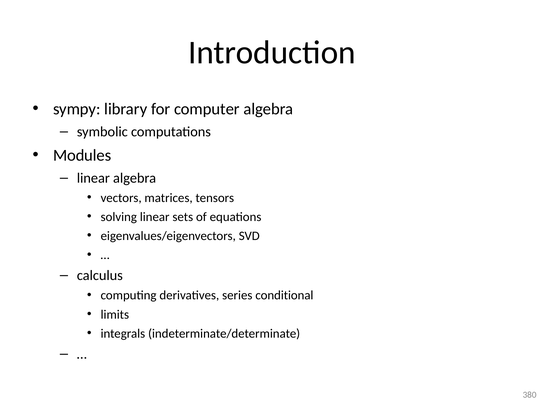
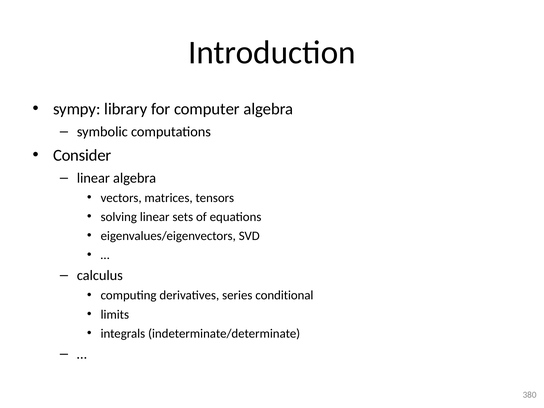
Modules: Modules -> Consider (82, 155)
